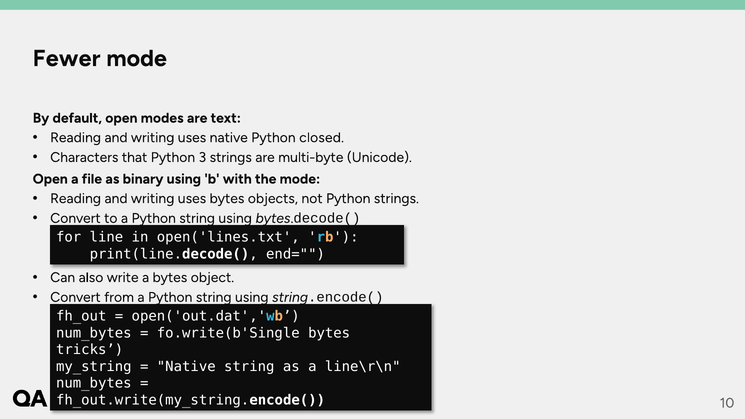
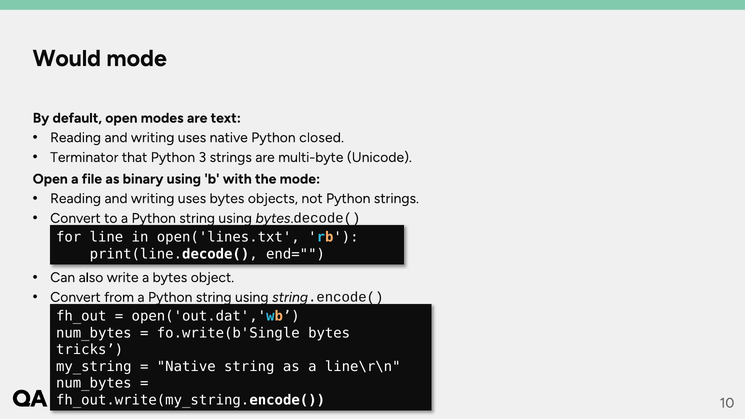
Fewer: Fewer -> Would (67, 58)
Characters: Characters -> Terminator (84, 157)
